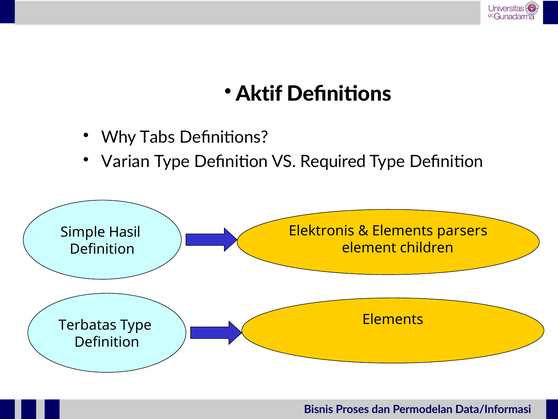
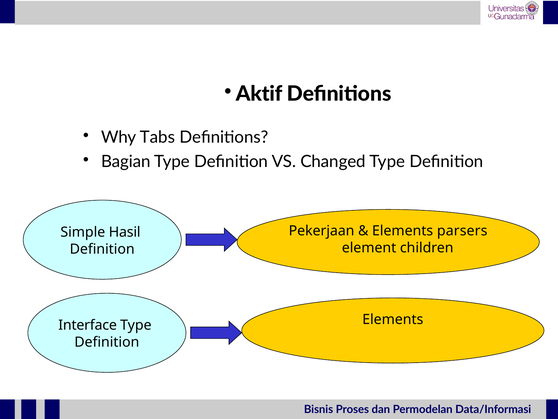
Varian: Varian -> Bagian (126, 162)
Required: Required -> Changed (333, 162)
Elektronis: Elektronis -> Pekerjaan (322, 231)
Terbatas: Terbatas -> Interface (88, 325)
